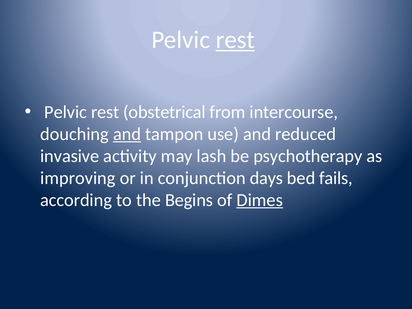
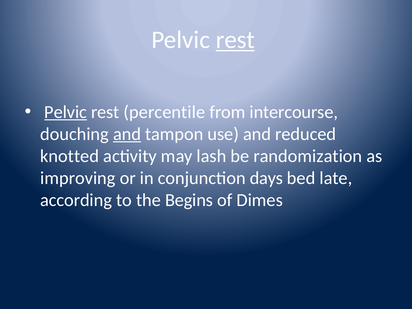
Pelvic underline: none -> present (66, 112)
obstetrical: obstetrical -> percentile (164, 112)
invasive: invasive -> knotted (70, 156)
psychotherapy: psychotherapy -> randomization (308, 156)
fails: fails -> late (336, 178)
Dimes underline: present -> none (260, 200)
